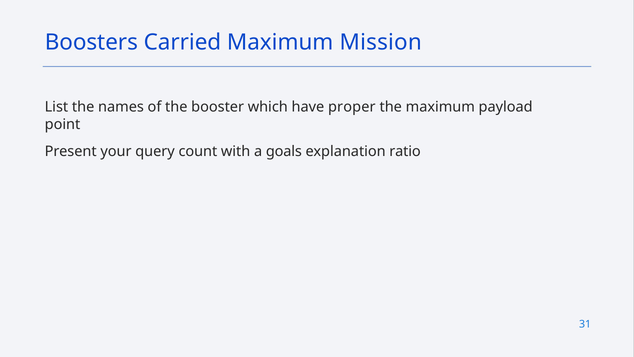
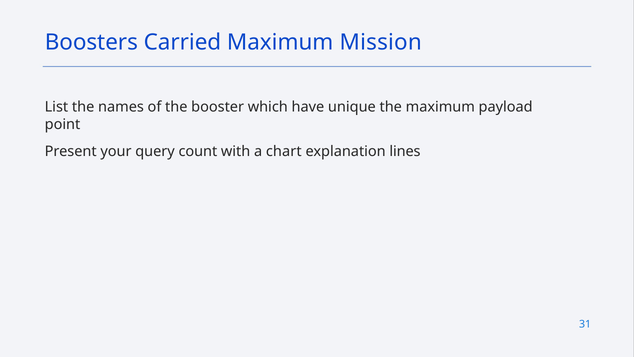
proper: proper -> unique (352, 107)
goals: goals -> chart (284, 151)
ratio: ratio -> lines (405, 151)
